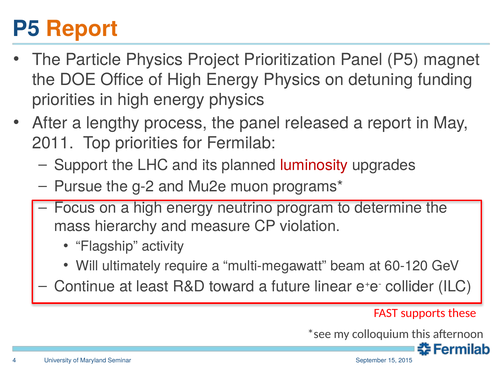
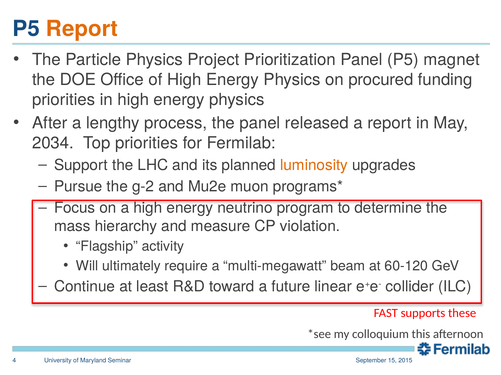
detuning: detuning -> procured (381, 80)
2011: 2011 -> 2034 (53, 143)
luminosity colour: red -> orange (314, 165)
